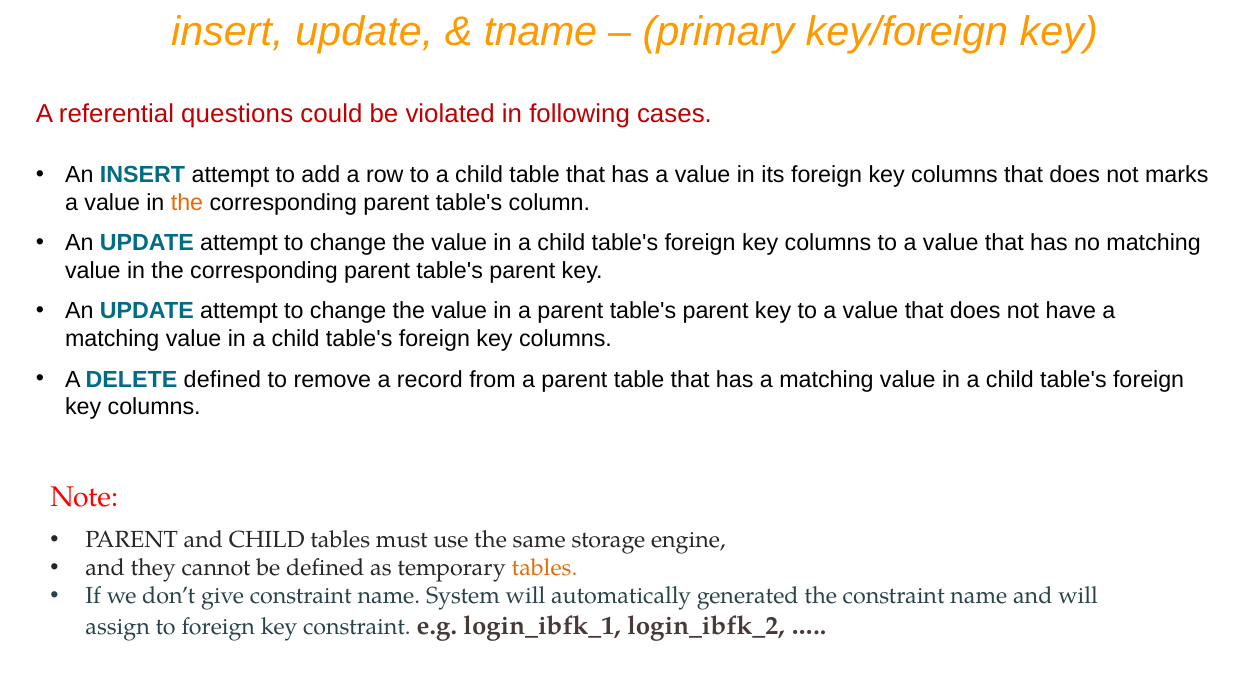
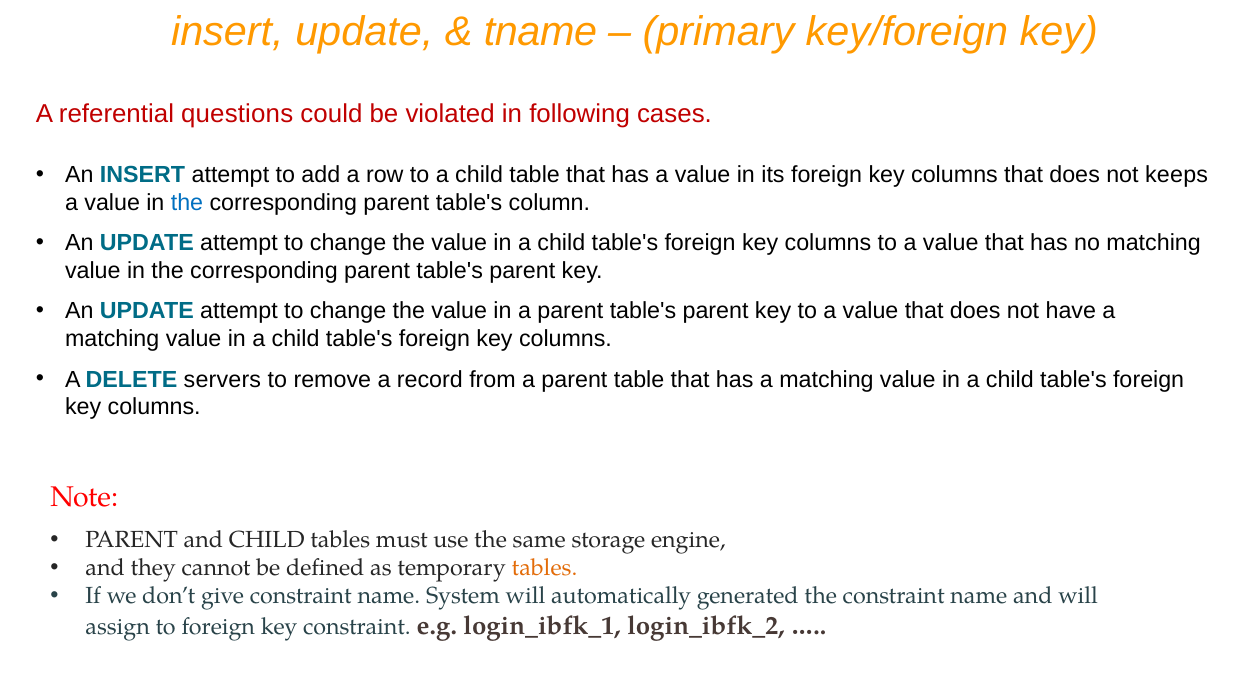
marks: marks -> keeps (1177, 175)
the colour: orange -> blue (187, 203)
DELETE defined: defined -> servers (222, 379)
